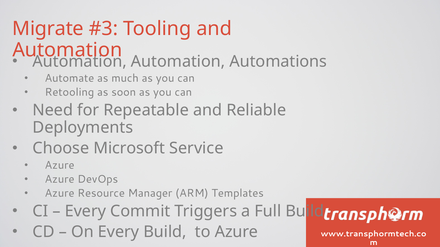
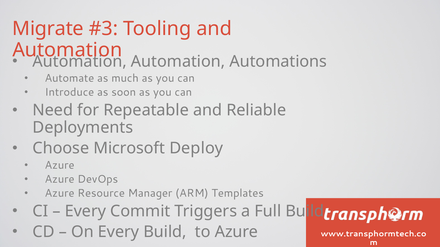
Retooling: Retooling -> Introduce (69, 93)
Service: Service -> Deploy (196, 149)
